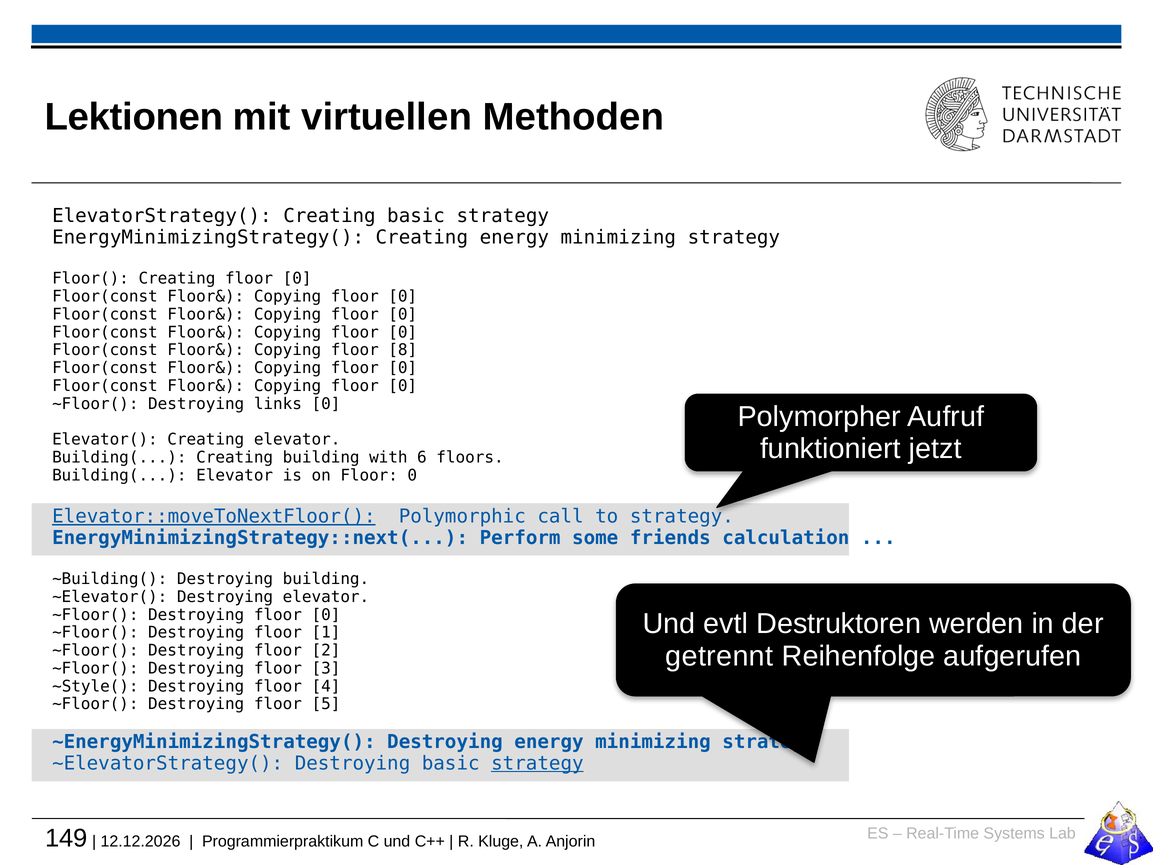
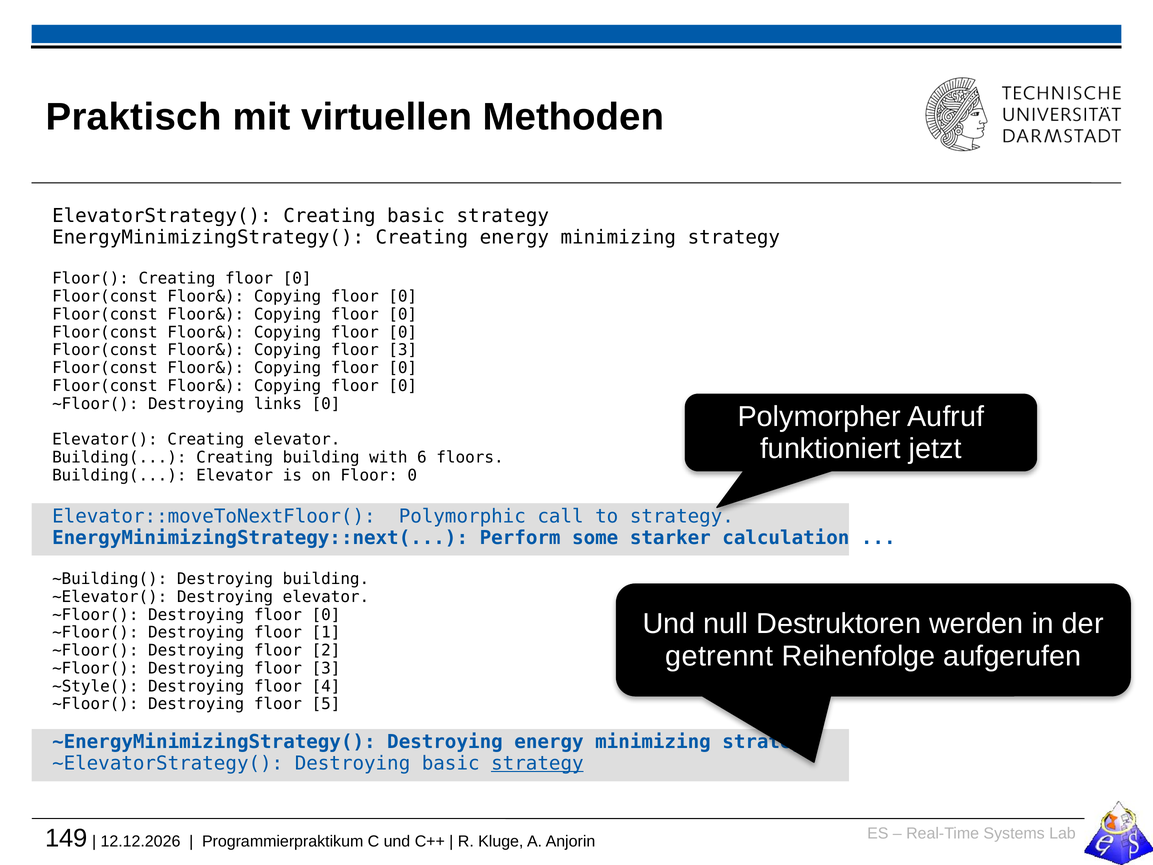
Lektionen: Lektionen -> Praktisch (134, 117)
Copying floor 8: 8 -> 3 (403, 350)
Elevator::moveToNextFloor( underline: present -> none (214, 516)
friends: friends -> starker (670, 538)
evtl: evtl -> null (726, 624)
